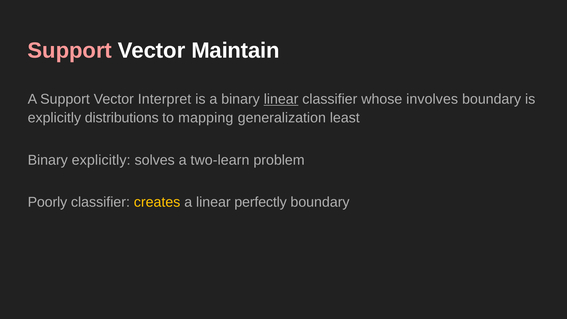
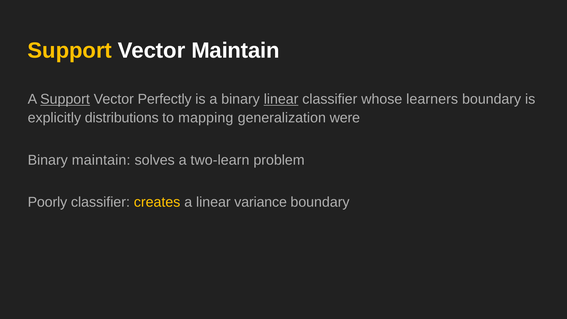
Support colour: pink -> yellow (70, 51)
Support underline: none -> present (65, 99)
Interpret: Interpret -> Perfectly (165, 99)
involves: involves -> learners (432, 99)
least: least -> were (345, 118)
Binary explicitly: explicitly -> maintain (101, 160)
perfectly: perfectly -> variance (261, 202)
